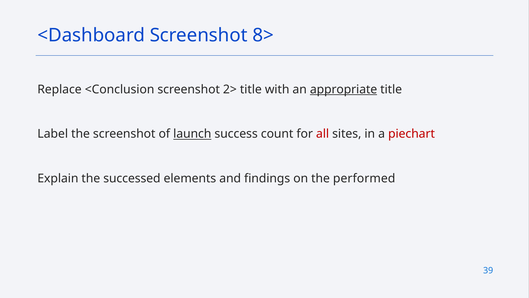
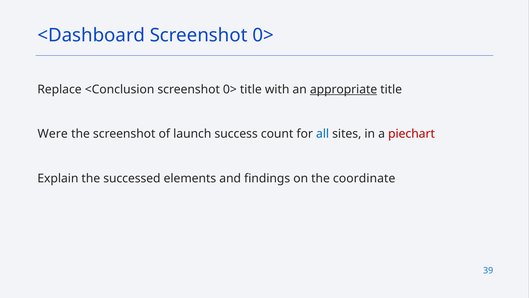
<Dashboard Screenshot 8>: 8> -> 0> (263, 35)
2>: 2> -> 0> (230, 89)
Label: Label -> Were (53, 134)
launch underline: present -> none (192, 134)
all colour: red -> blue (323, 134)
performed: performed -> coordinate (364, 178)
